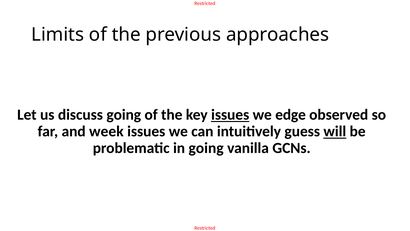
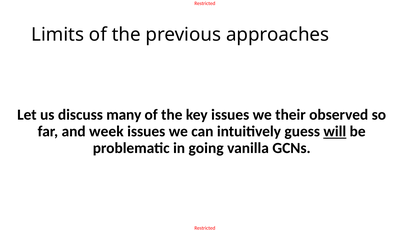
discuss going: going -> many (124, 115)
issues underline: present -> none (230, 115)
edge: edge -> their (291, 115)
